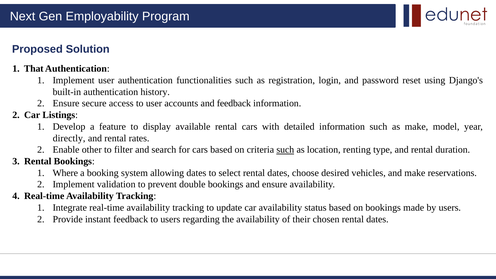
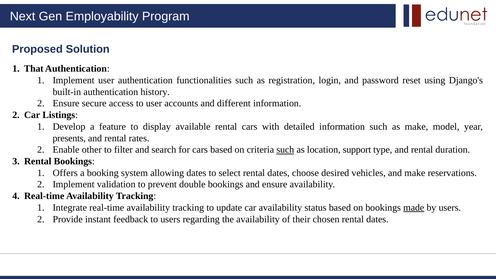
and feedback: feedback -> different (234, 103)
directly: directly -> presents (69, 138)
renting: renting -> support (357, 150)
Where: Where -> Offers (65, 173)
made underline: none -> present (414, 208)
